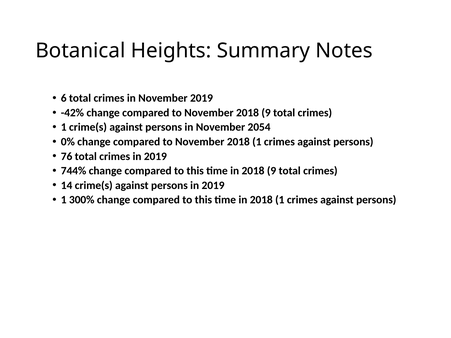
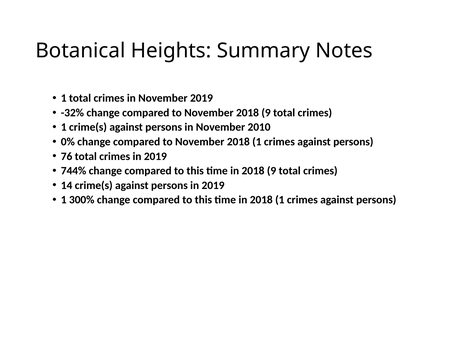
6: 6 -> 1 (64, 98)
-42%: -42% -> -32% (72, 113)
2054: 2054 -> 2010 (259, 127)
